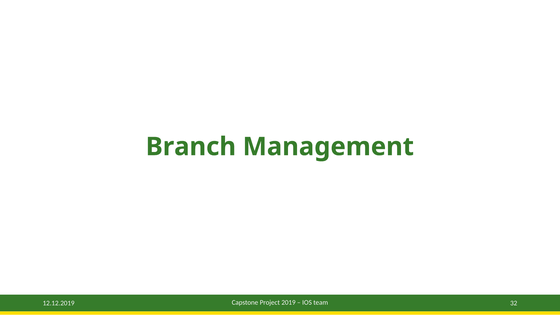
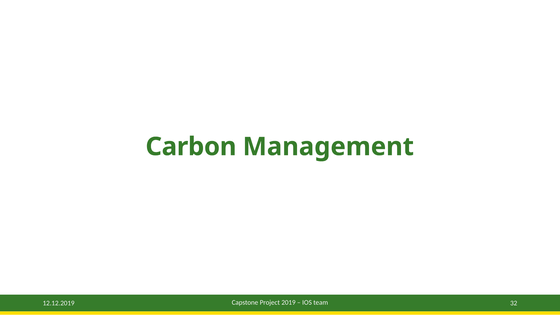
Branch: Branch -> Carbon (191, 147)
